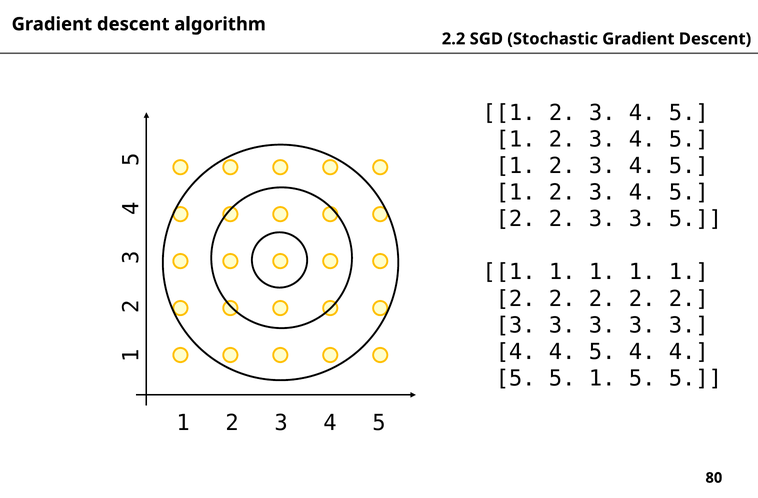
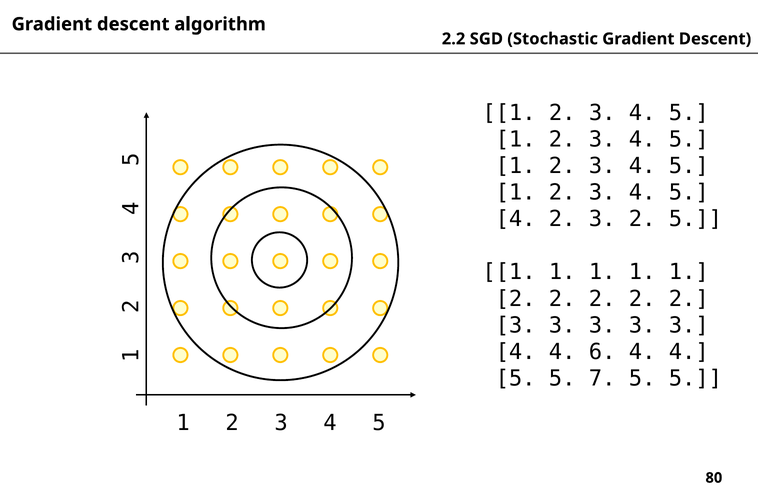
2: 2 -> 4 (516, 219)
3: 3 -> 2 (642, 219)
5: 5 -> 6 (602, 352)
5 5 1: 1 -> 7 (602, 378)
